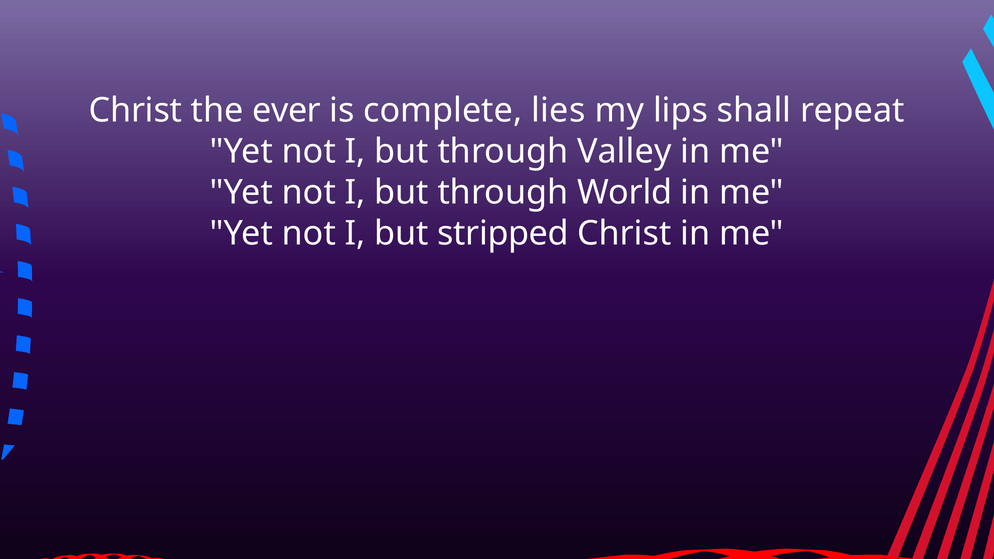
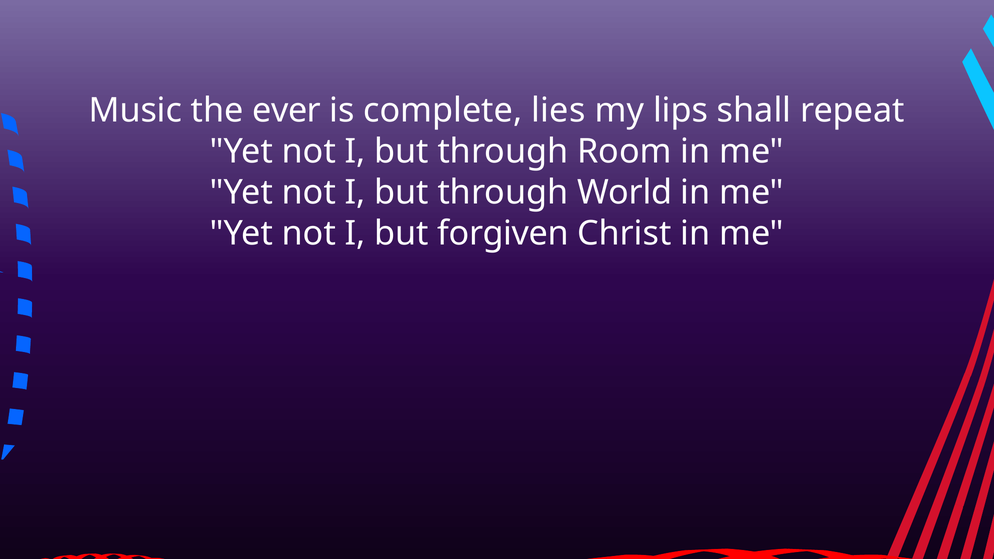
Christ: Christ -> Music (135, 110)
Valley: Valley -> Room (624, 151)
stripped: stripped -> forgiven (503, 233)
